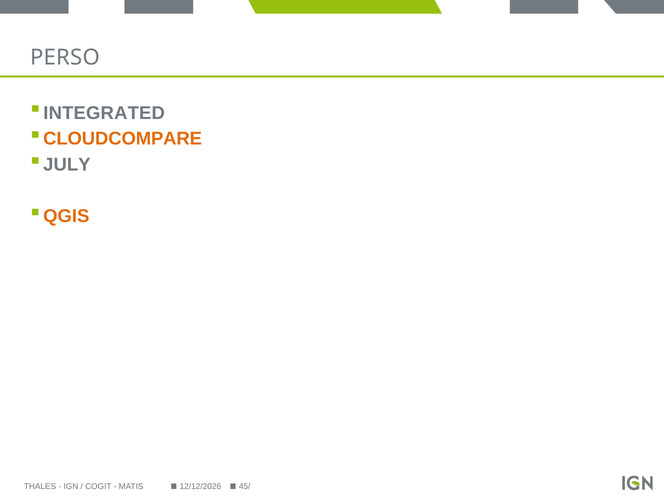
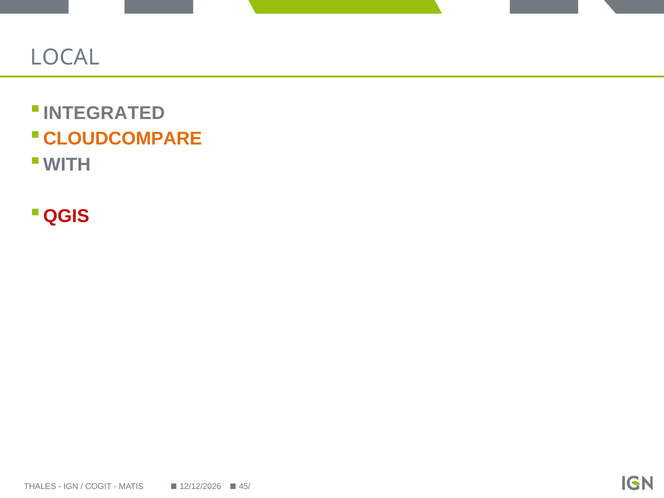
PERSO: PERSO -> LOCAL (65, 58)
JULY: JULY -> WITH (67, 165)
QGIS colour: orange -> red (66, 216)
